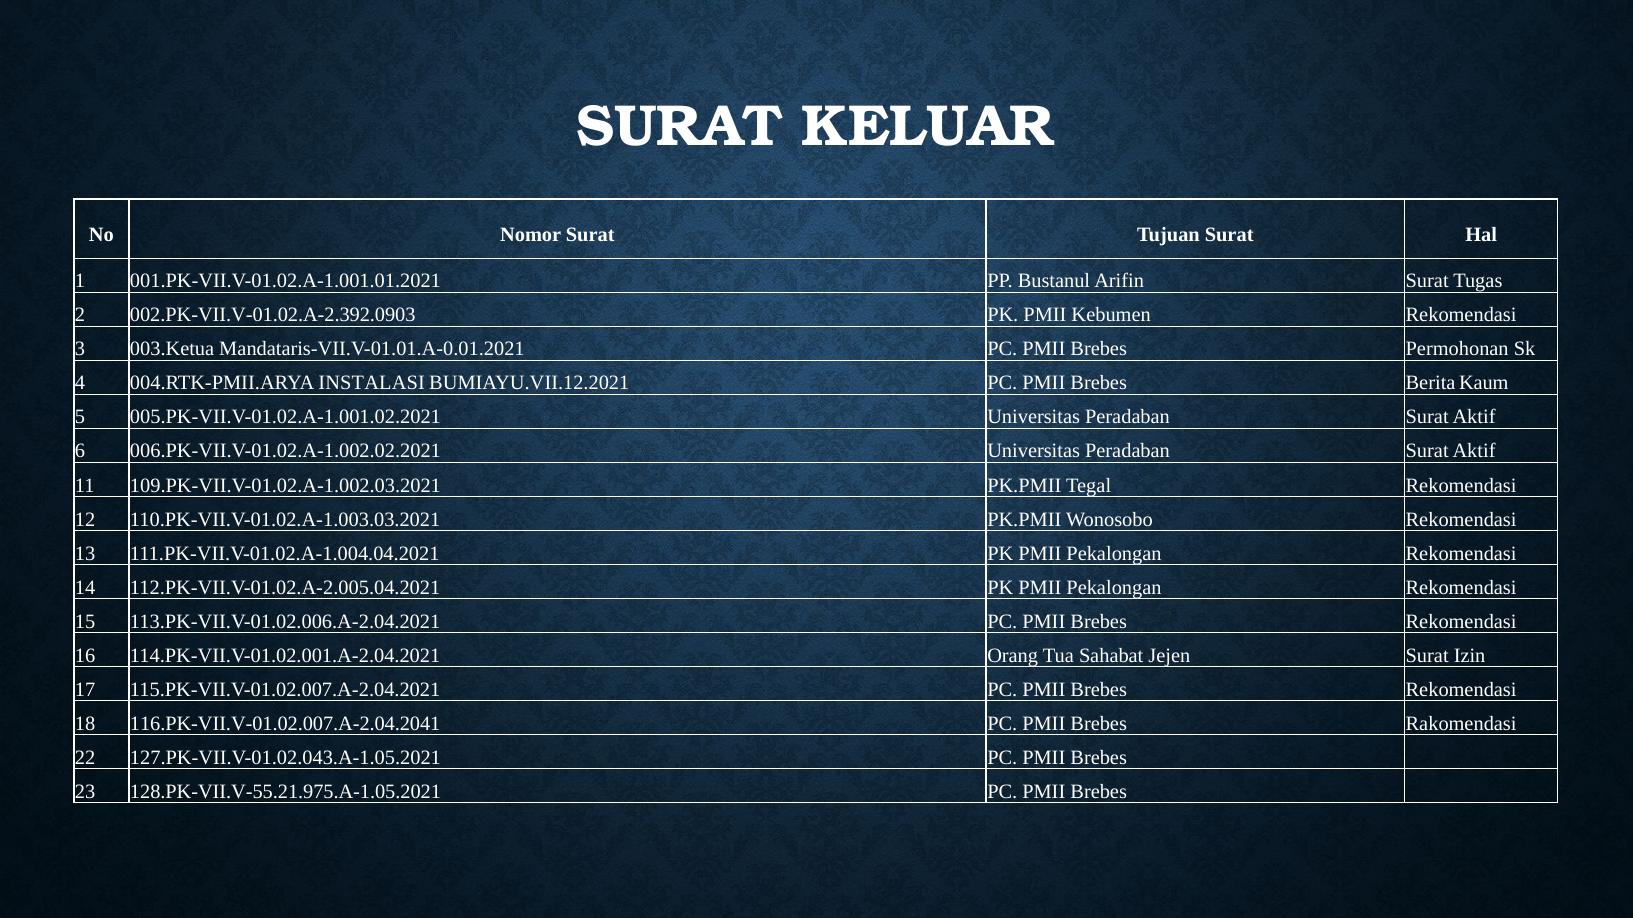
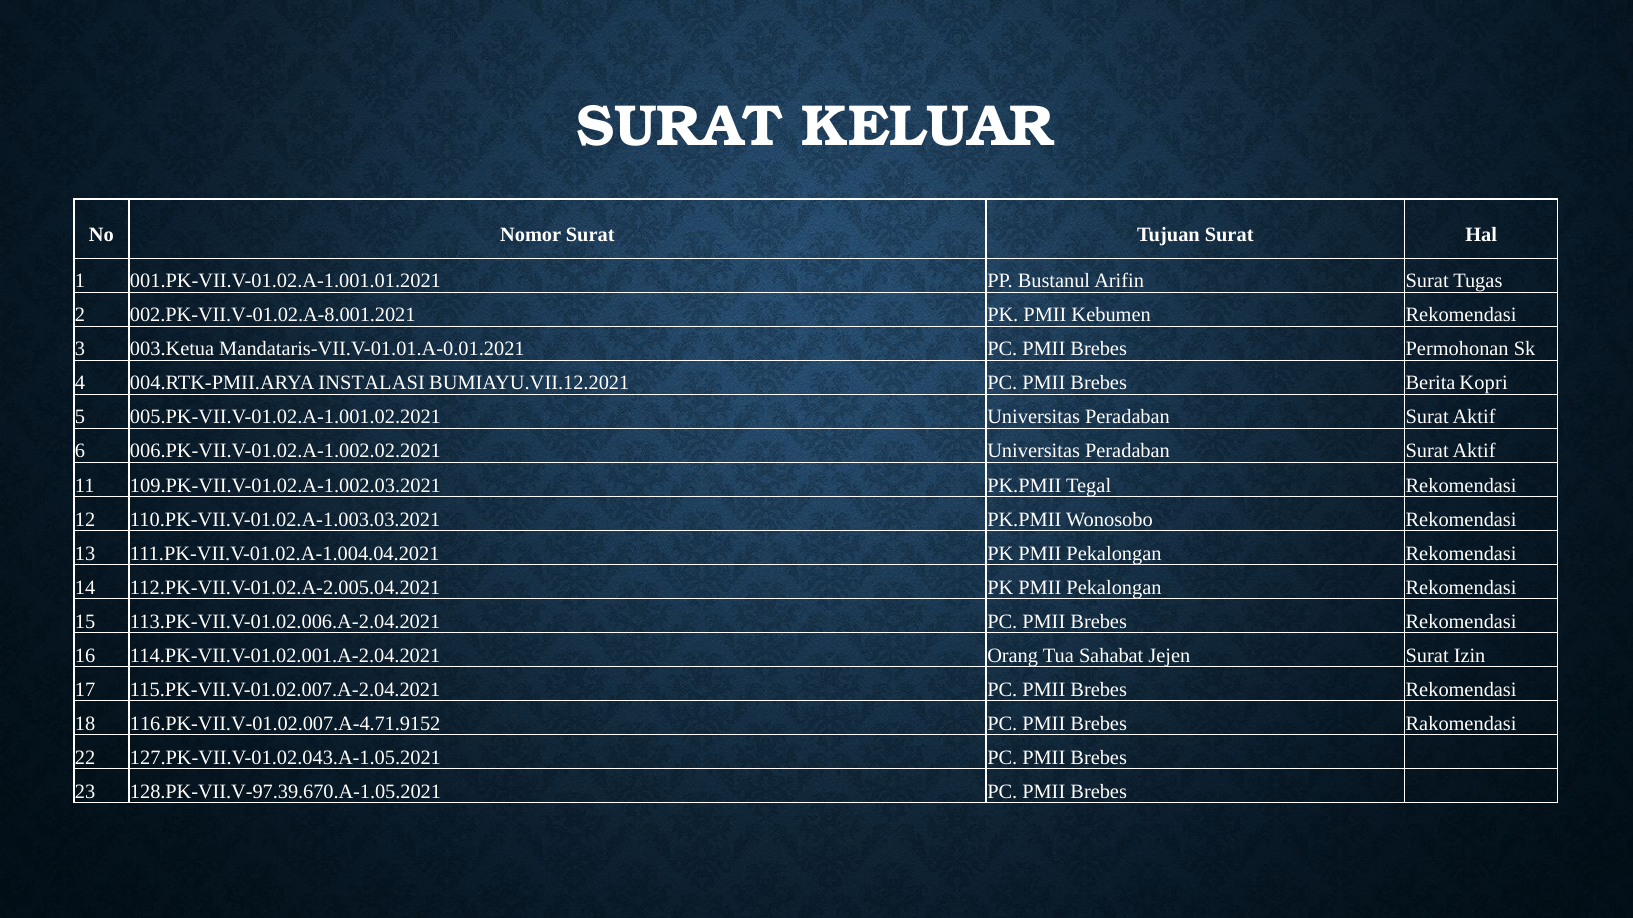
002.PK-VII.V-01.02.A-2.392.0903: 002.PK-VII.V-01.02.A-2.392.0903 -> 002.PK-VII.V-01.02.A-8.001.2021 (273, 315)
Kaum: Kaum -> Kopri (1484, 383)
116.PK-VII.V-01.02.007.A-2.04.2041: 116.PK-VII.V-01.02.007.A-2.04.2041 -> 116.PK-VII.V-01.02.007.A-4.71.9152 (285, 724)
128.PK-VII.V-55.21.975.A-1.05.2021: 128.PK-VII.V-55.21.975.A-1.05.2021 -> 128.PK-VII.V-97.39.670.A-1.05.2021 (285, 792)
